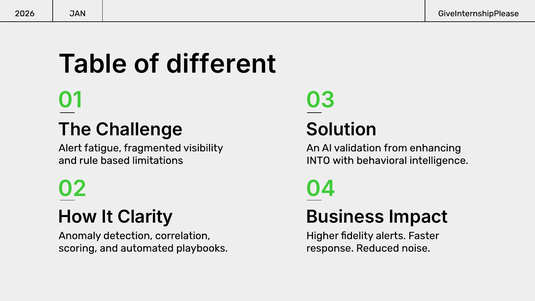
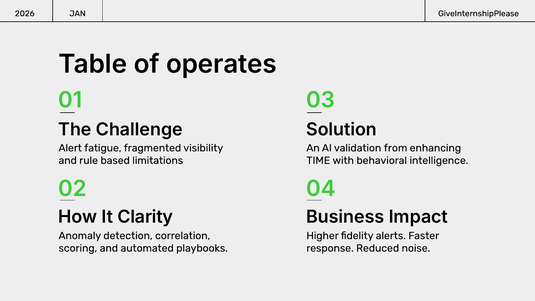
different: different -> operates (221, 64)
INTO: INTO -> TIME (318, 160)
